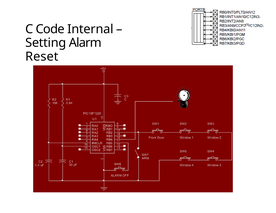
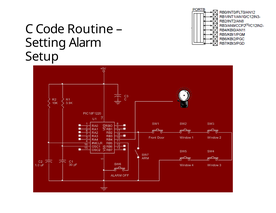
Internal: Internal -> Routine (90, 29)
Reset: Reset -> Setup (42, 57)
